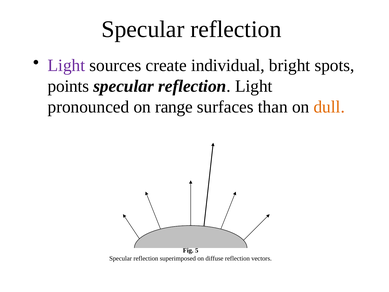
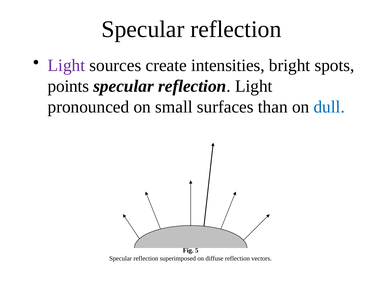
individual: individual -> intensities (228, 65)
range: range -> small (174, 107)
dull colour: orange -> blue (329, 107)
